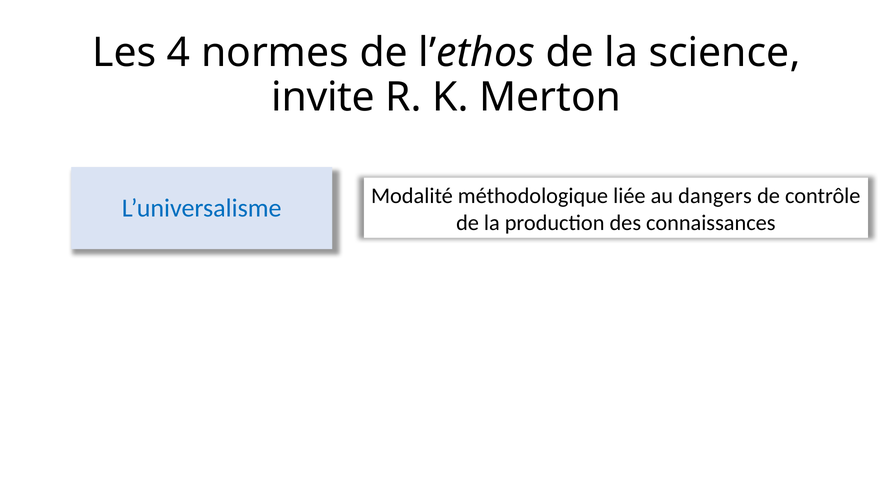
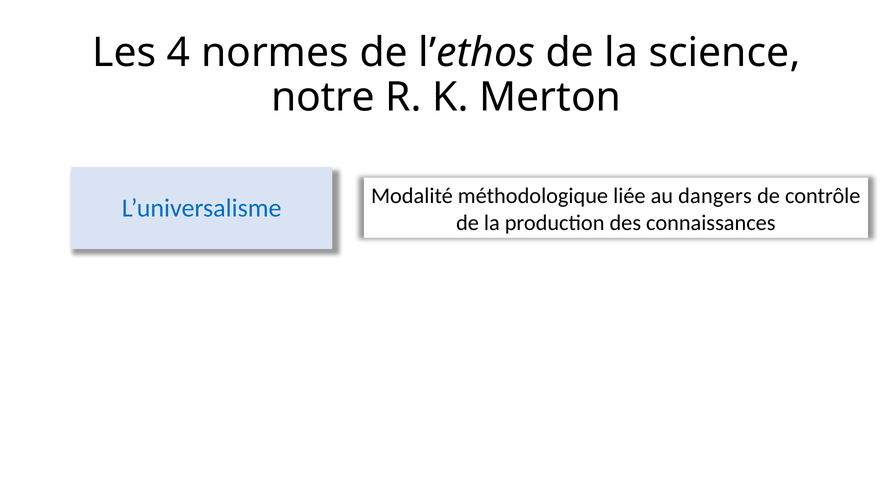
invite: invite -> notre (323, 97)
